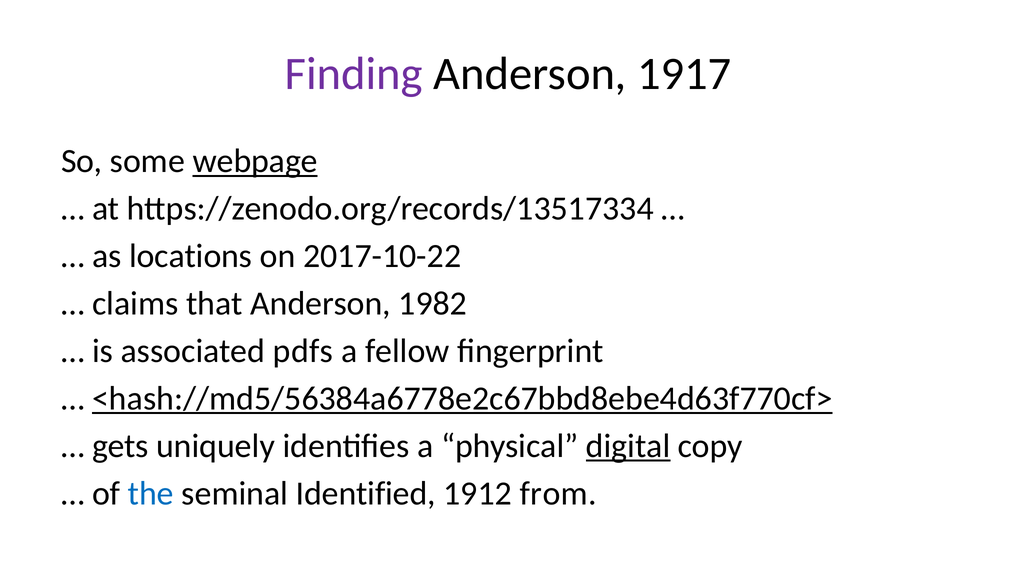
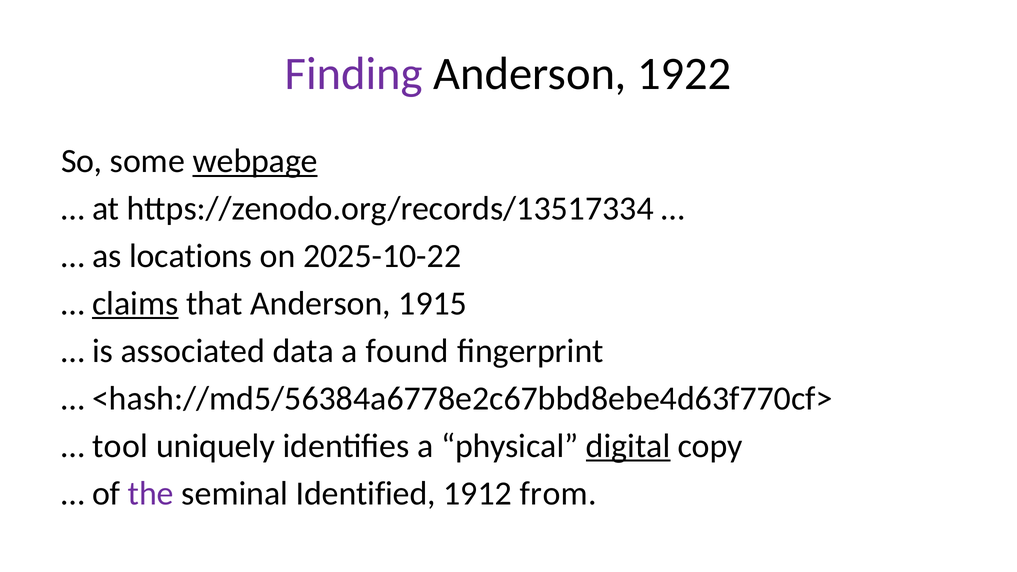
1917: 1917 -> 1922 (684, 74)
2017-10-22: 2017-10-22 -> 2025-10-22 (382, 256)
claims underline: none -> present (135, 304)
1982: 1982 -> 1915 (433, 304)
pdfs: pdfs -> data (303, 351)
fellow: fellow -> found (407, 351)
<hash://md5/56384a6778e2c67bbd8ebe4d63f770cf> underline: present -> none (462, 399)
gets: gets -> tool (120, 446)
the colour: blue -> purple (151, 493)
